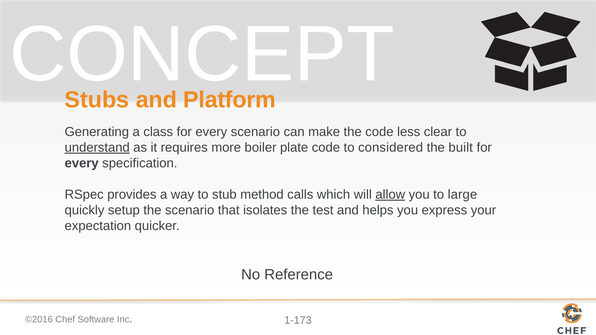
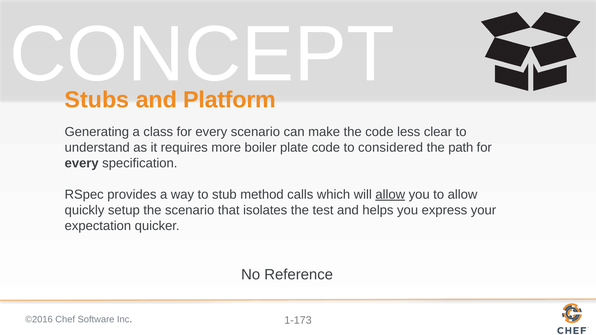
understand underline: present -> none (97, 148)
built: built -> path (461, 148)
to large: large -> allow (463, 195)
